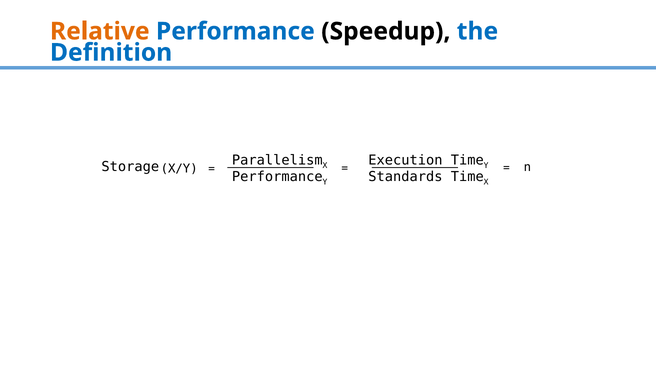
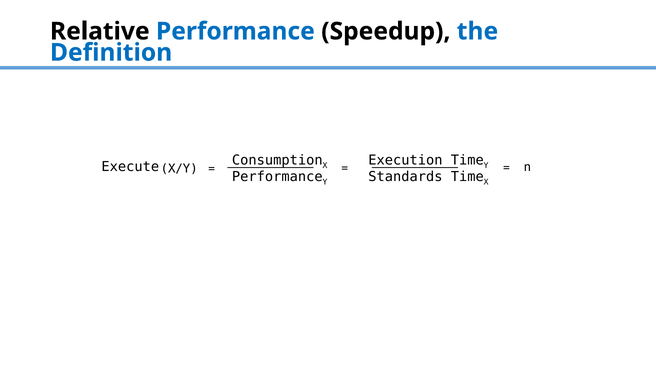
Relative colour: orange -> black (100, 31)
Parallelism: Parallelism -> Consumption (277, 160)
Storage: Storage -> Execute (130, 167)
